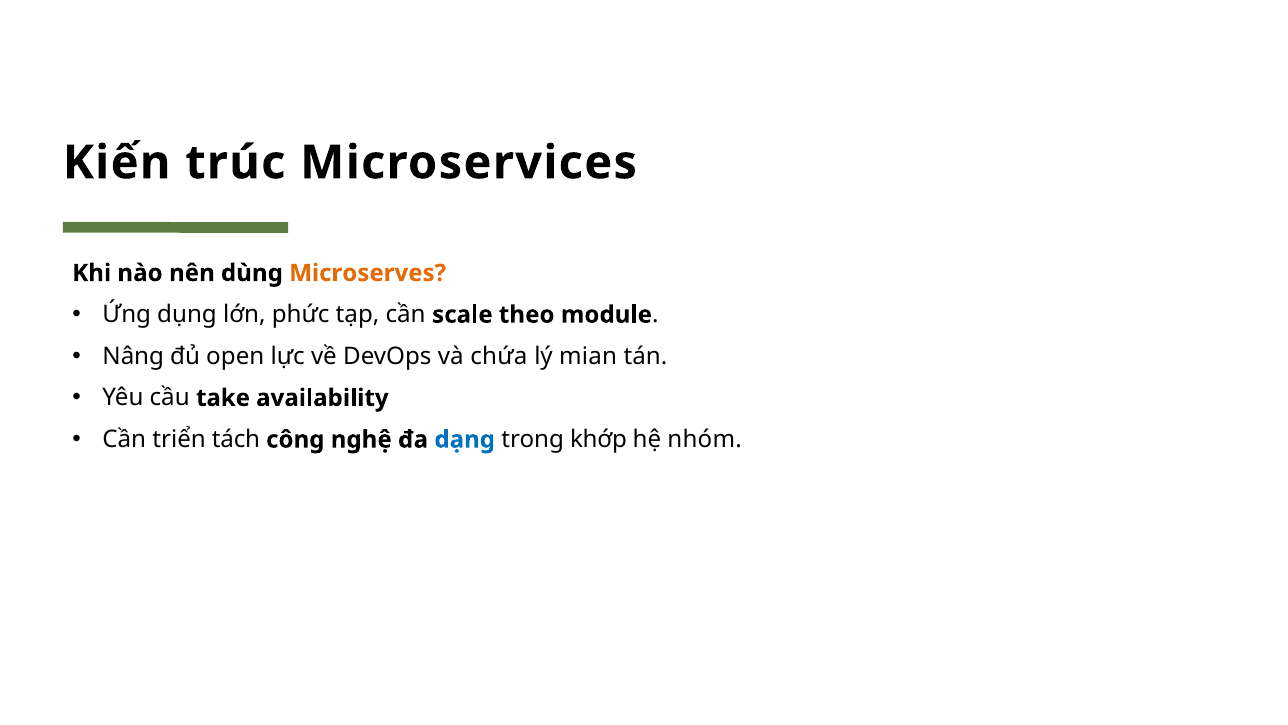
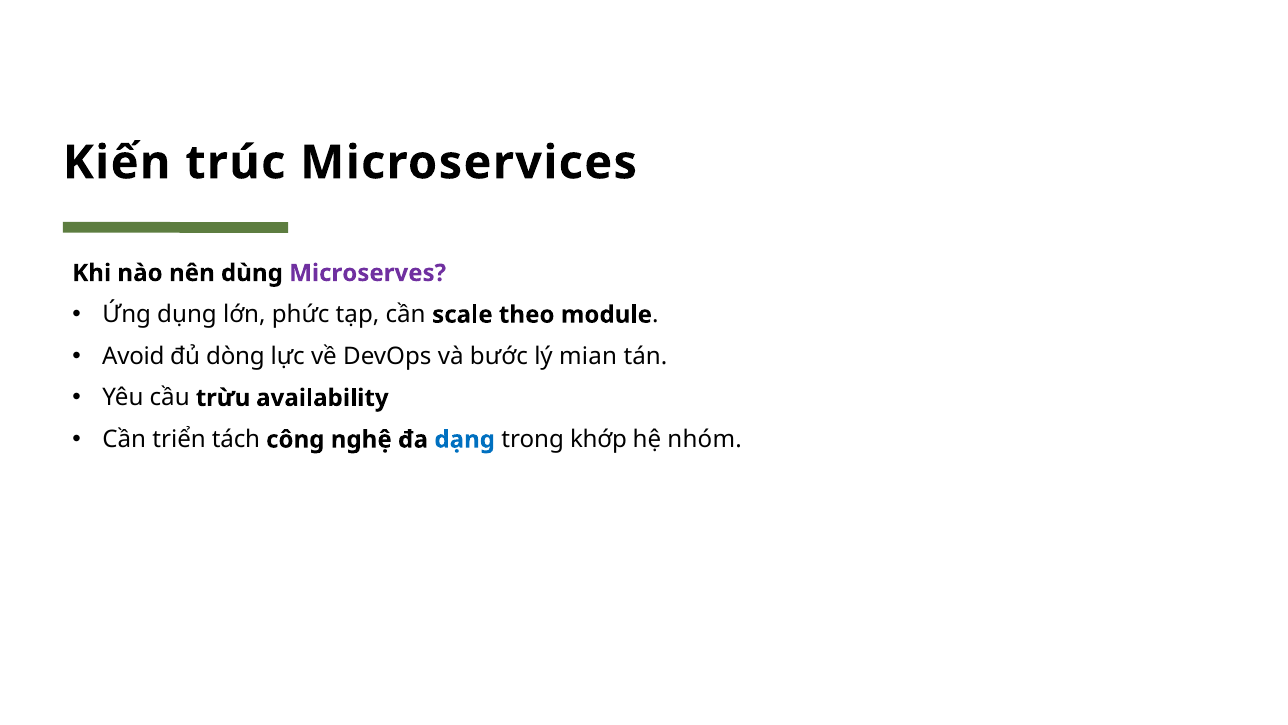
Microserves colour: orange -> purple (368, 273)
Nâng: Nâng -> Avoid (133, 356)
open: open -> dòng (235, 356)
chứa: chứa -> bước (499, 356)
take: take -> trừu (223, 398)
